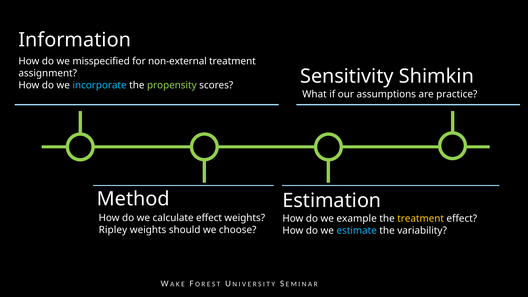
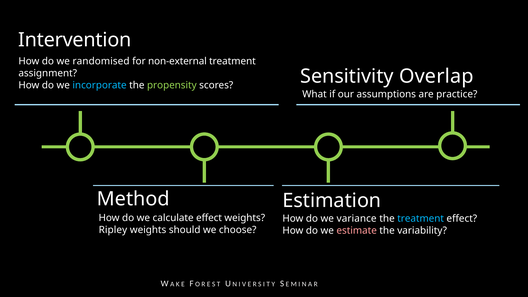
Information: Information -> Intervention (75, 40)
misspecified: misspecified -> randomised (101, 61)
Shimkin: Shimkin -> Overlap (436, 76)
example: example -> variance (357, 219)
treatment colour: yellow -> light blue (421, 219)
estimate colour: light blue -> pink (357, 231)
